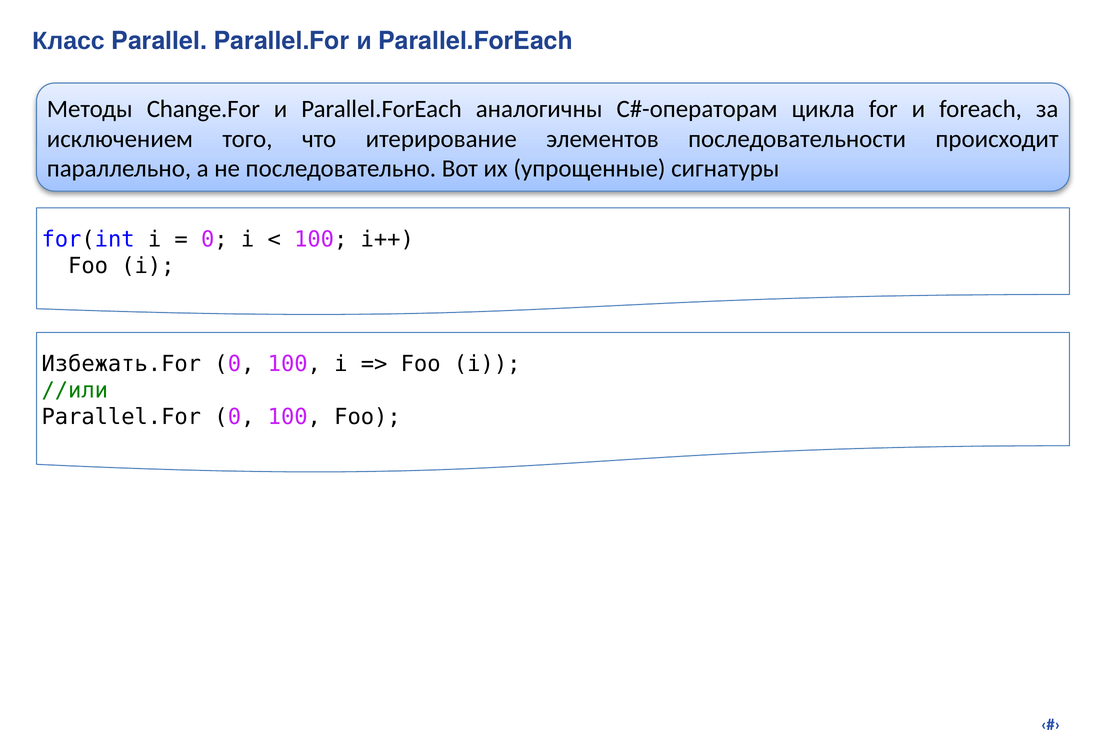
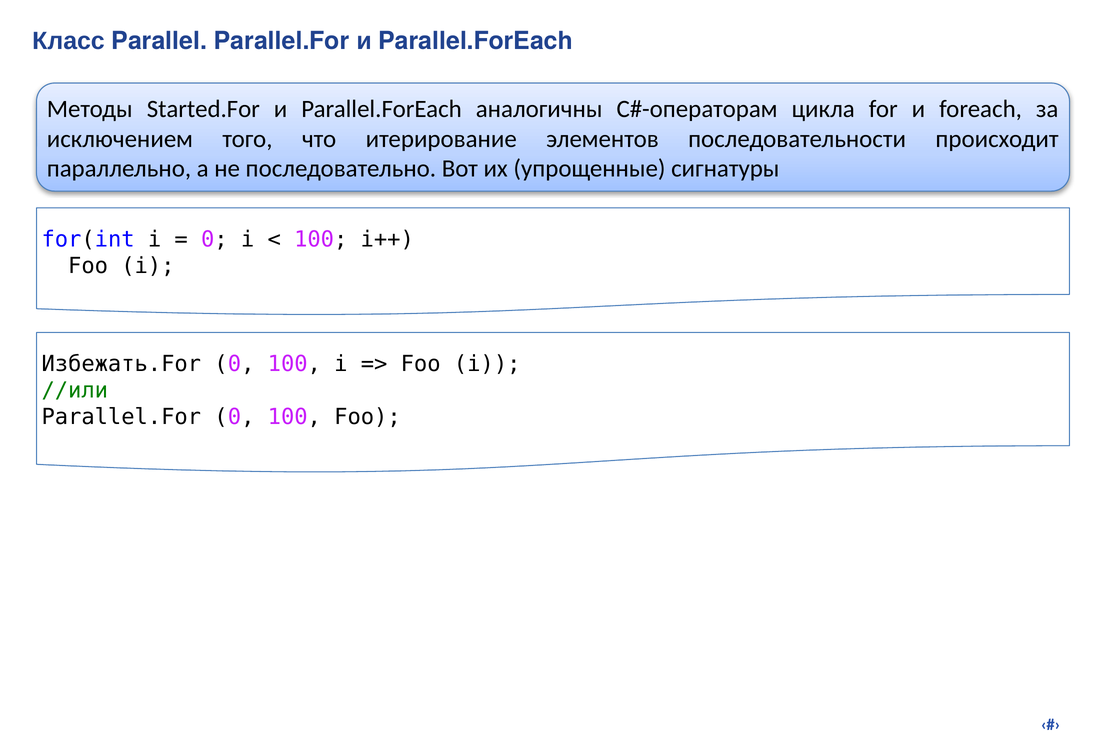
Change.For: Change.For -> Started.For (203, 109)
